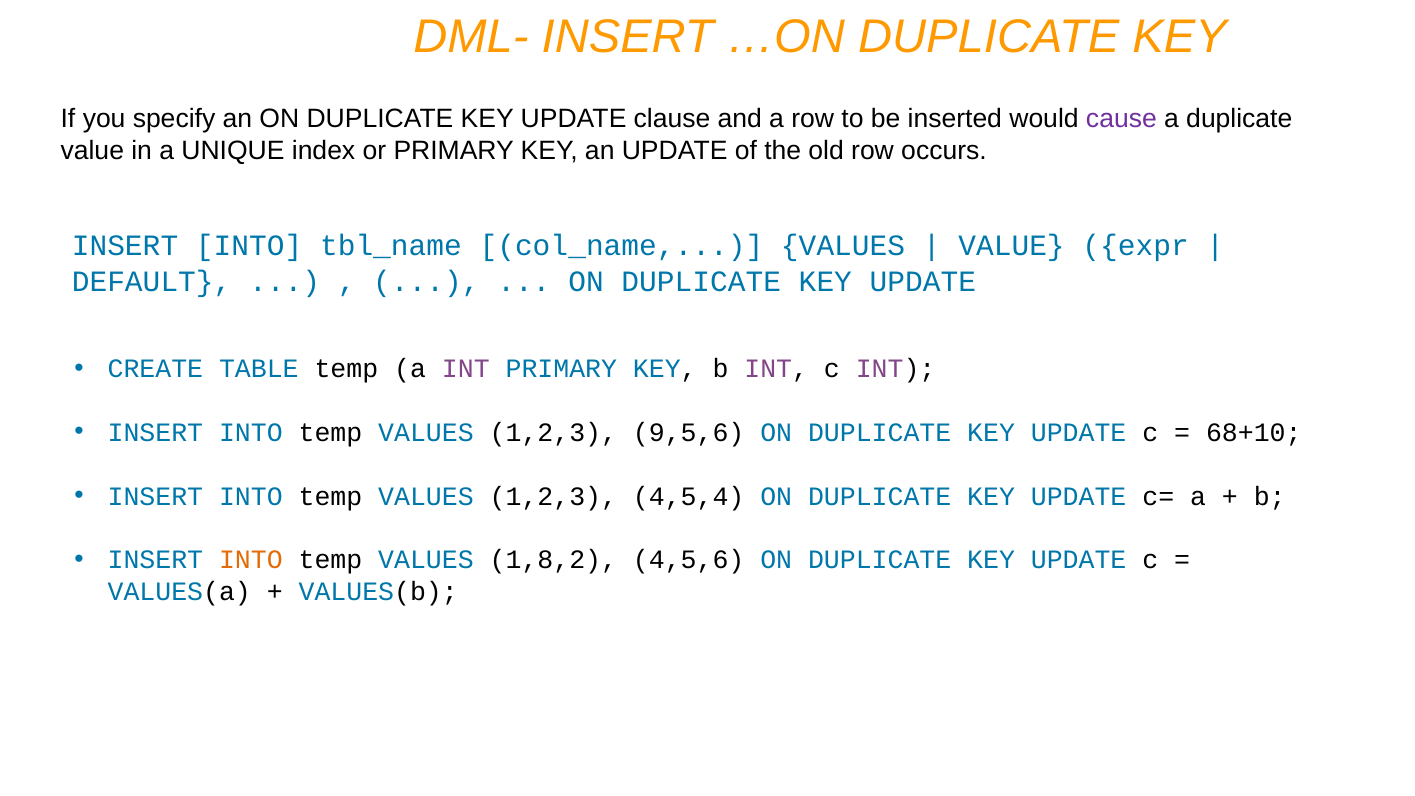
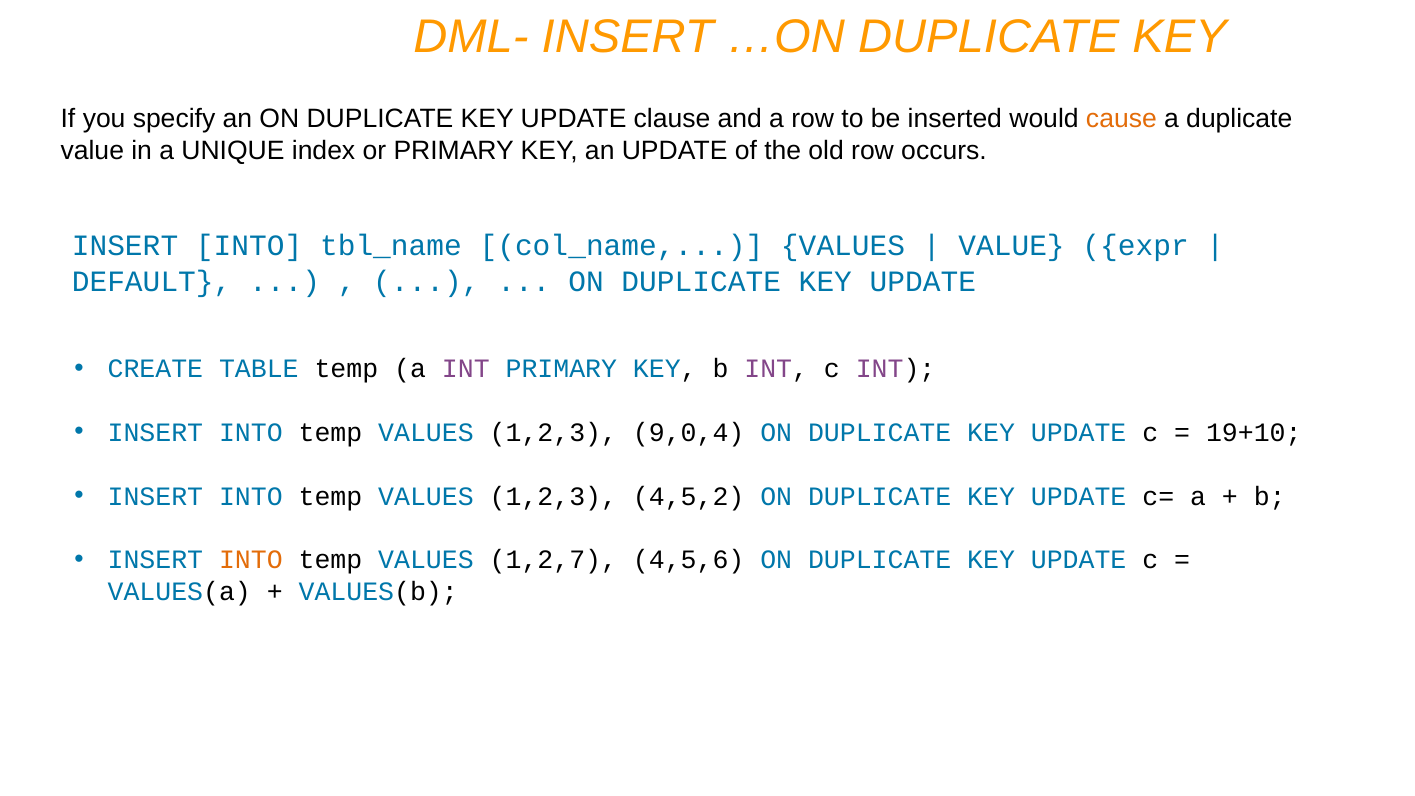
cause colour: purple -> orange (1121, 119)
9,5,6: 9,5,6 -> 9,0,4 (689, 433)
68+10: 68+10 -> 19+10 (1254, 433)
4,5,4: 4,5,4 -> 4,5,2 (689, 496)
1,8,2: 1,8,2 -> 1,2,7 (553, 560)
